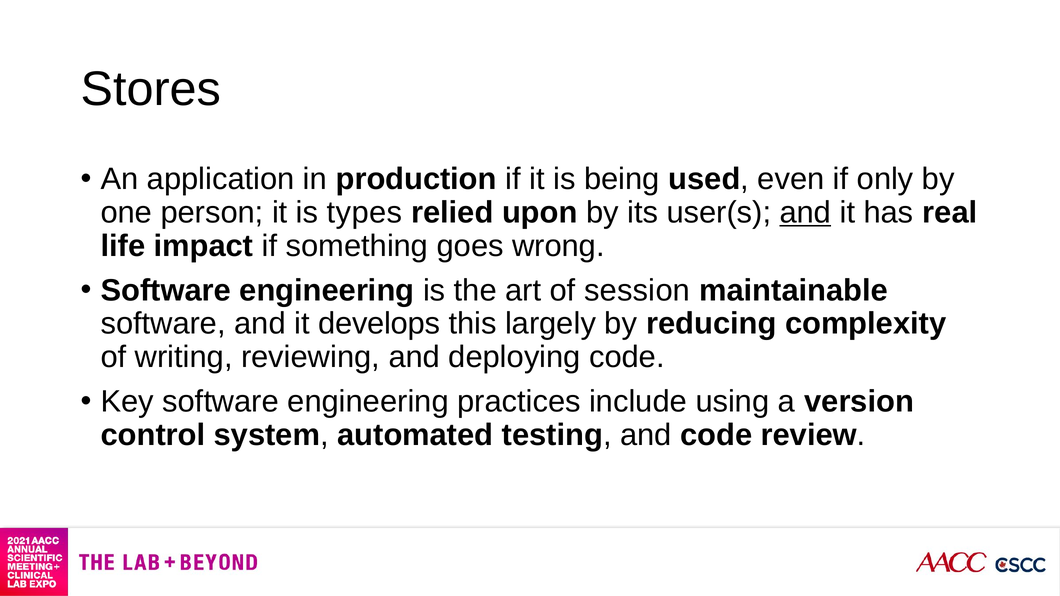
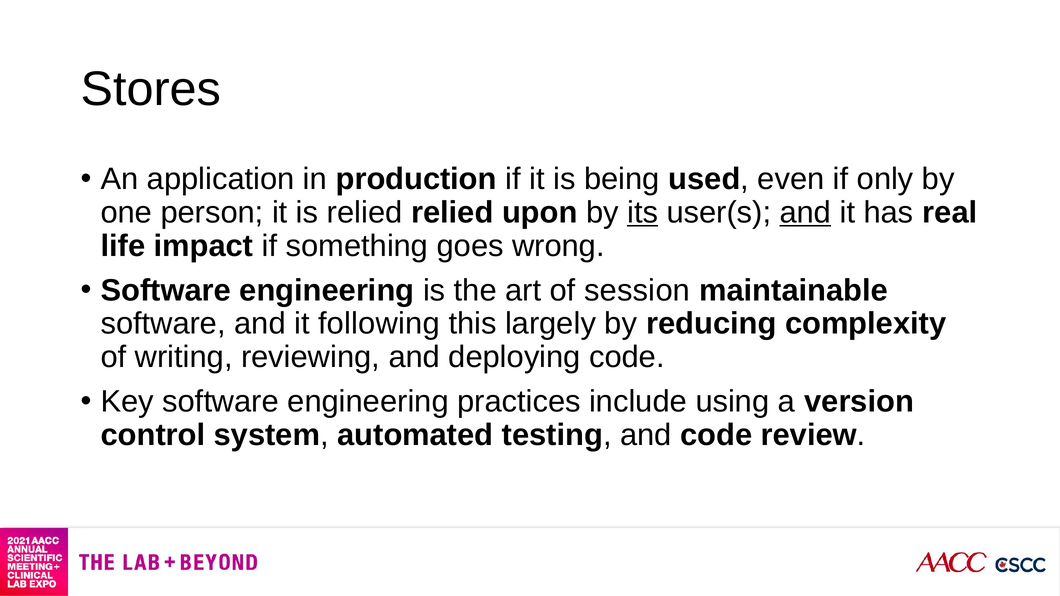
is types: types -> relied (365, 213)
its underline: none -> present (643, 213)
develops: develops -> following (379, 324)
